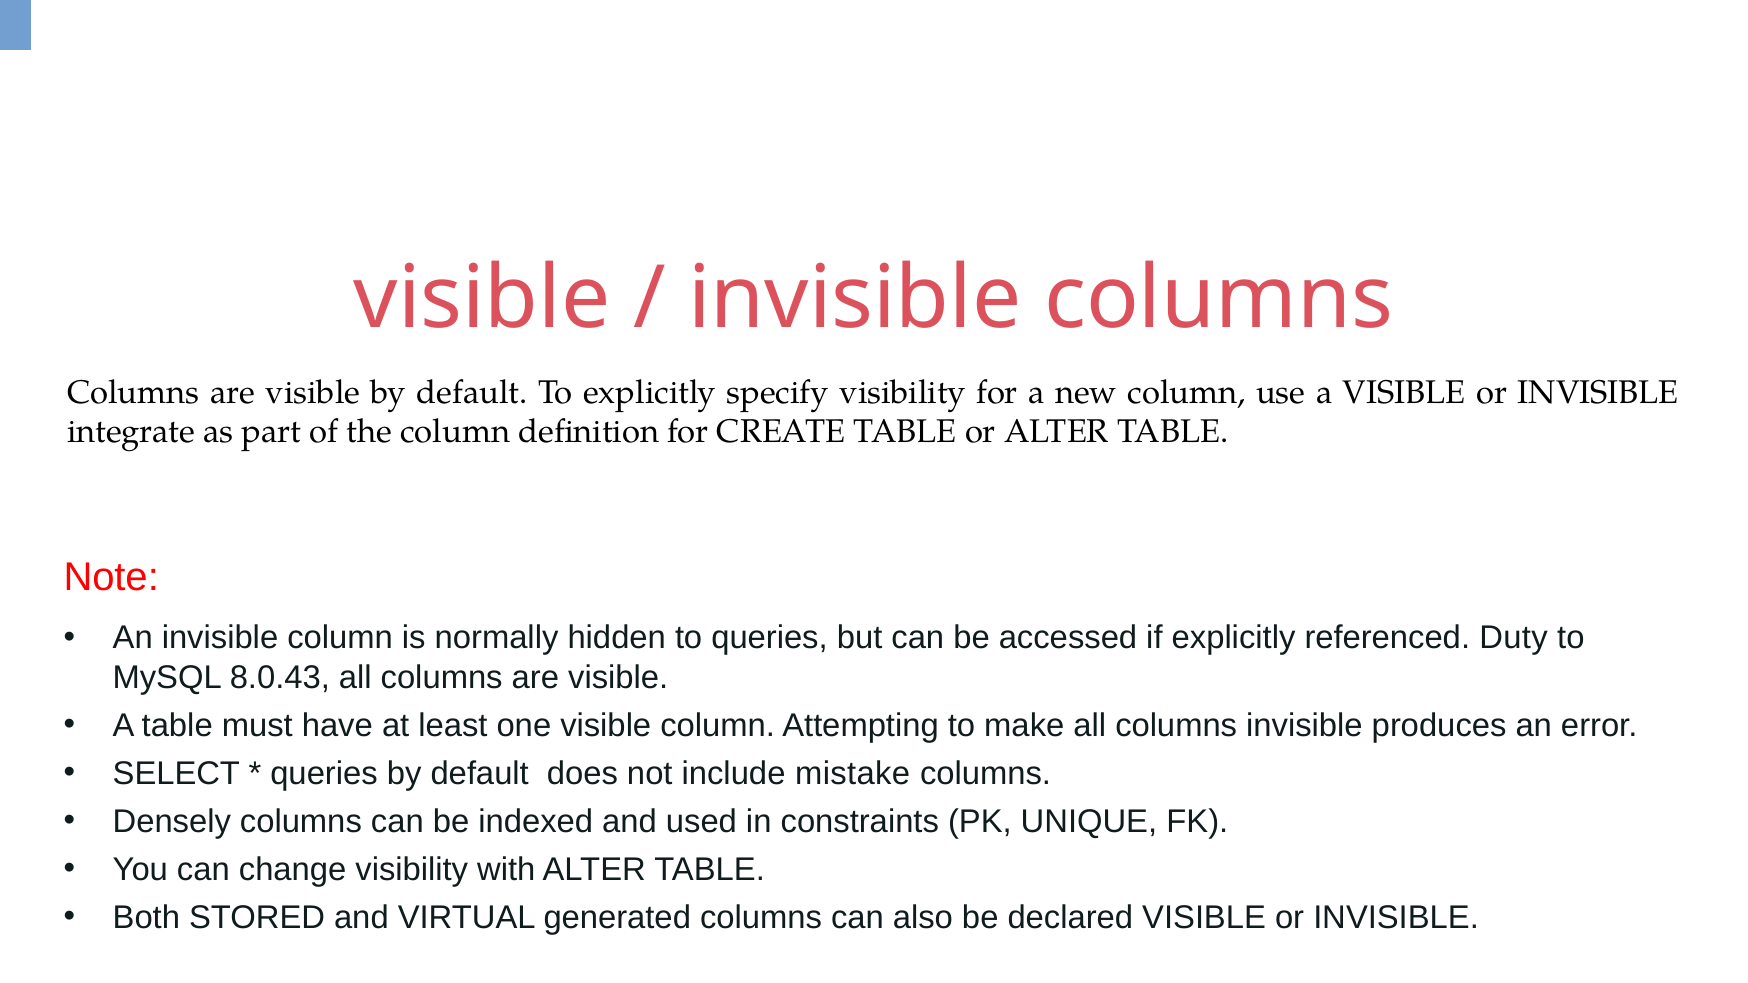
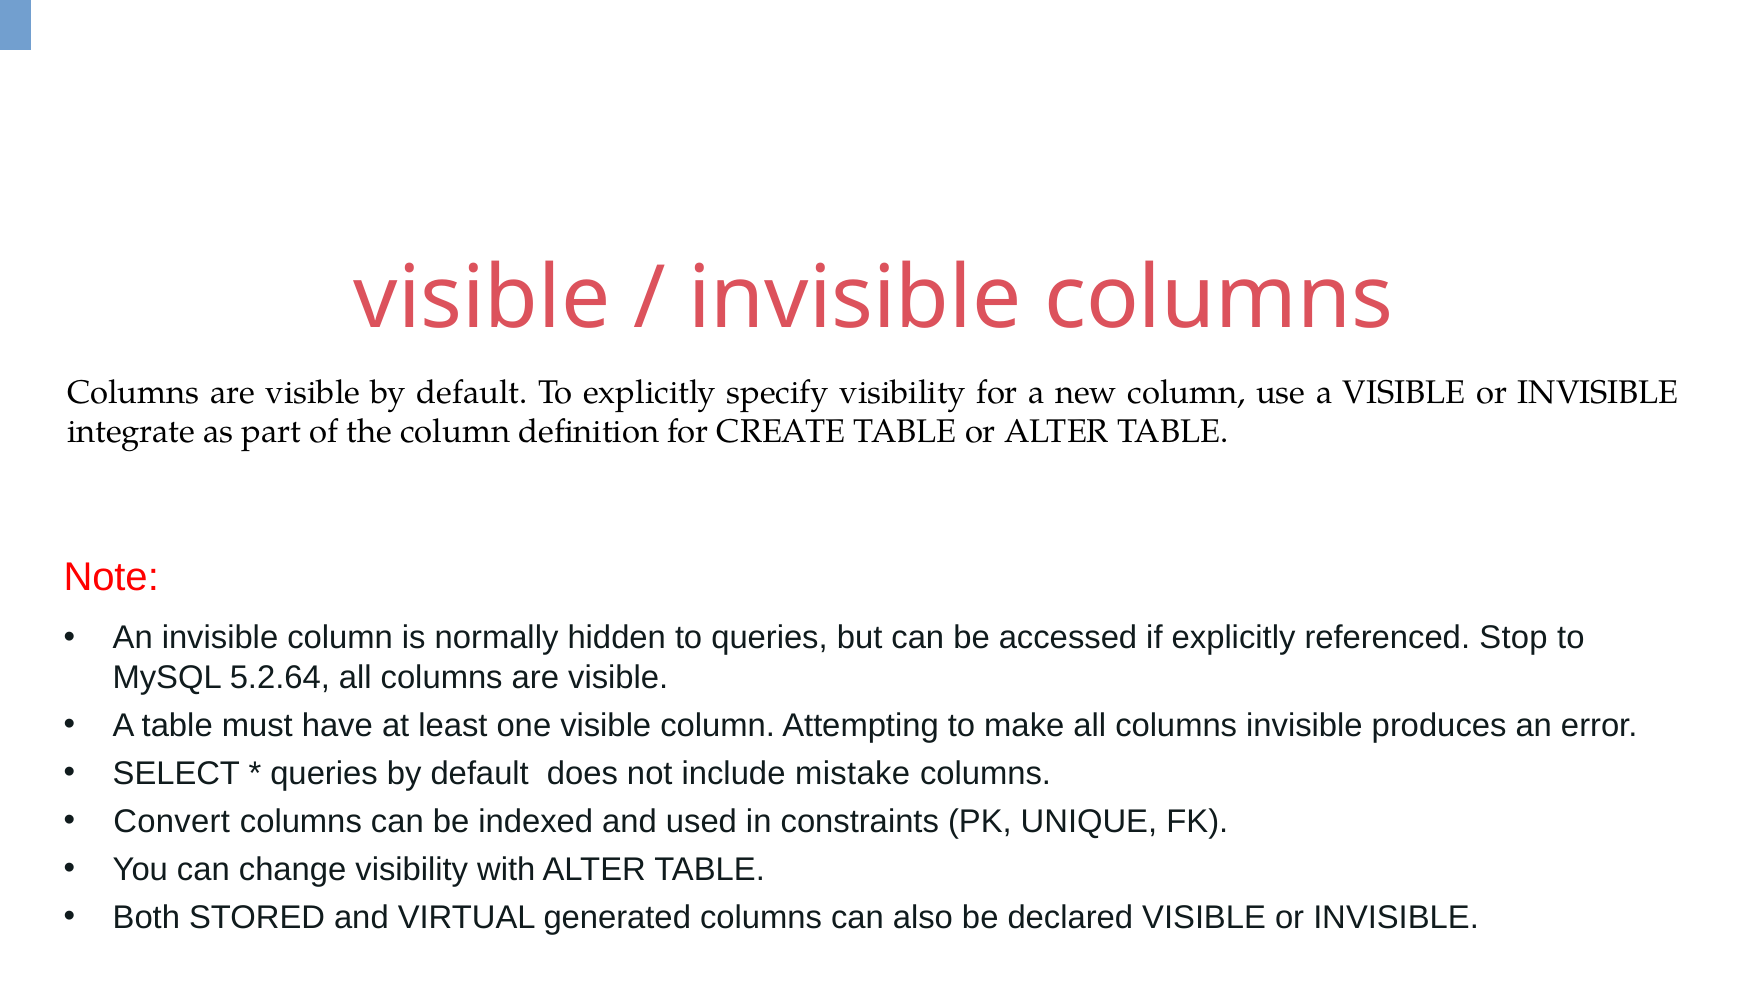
Duty: Duty -> Stop (1514, 638)
8.0.43: 8.0.43 -> 5.2.64 (280, 678)
Densely: Densely -> Convert (172, 822)
